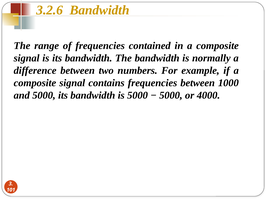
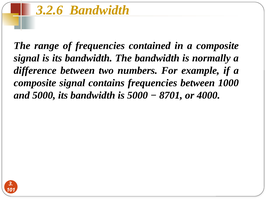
5000: 5000 -> 8701 (171, 96)
